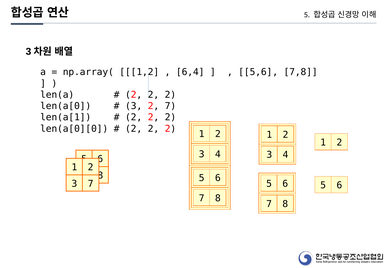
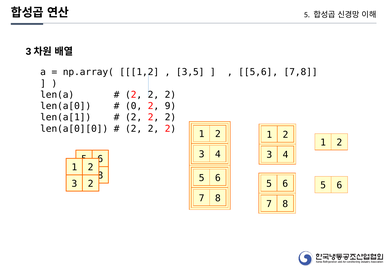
6,4: 6,4 -> 3,5 (190, 72)
3: 3 -> 0 (134, 106)
2 7: 7 -> 9 (170, 106)
3 7: 7 -> 2 (91, 184)
